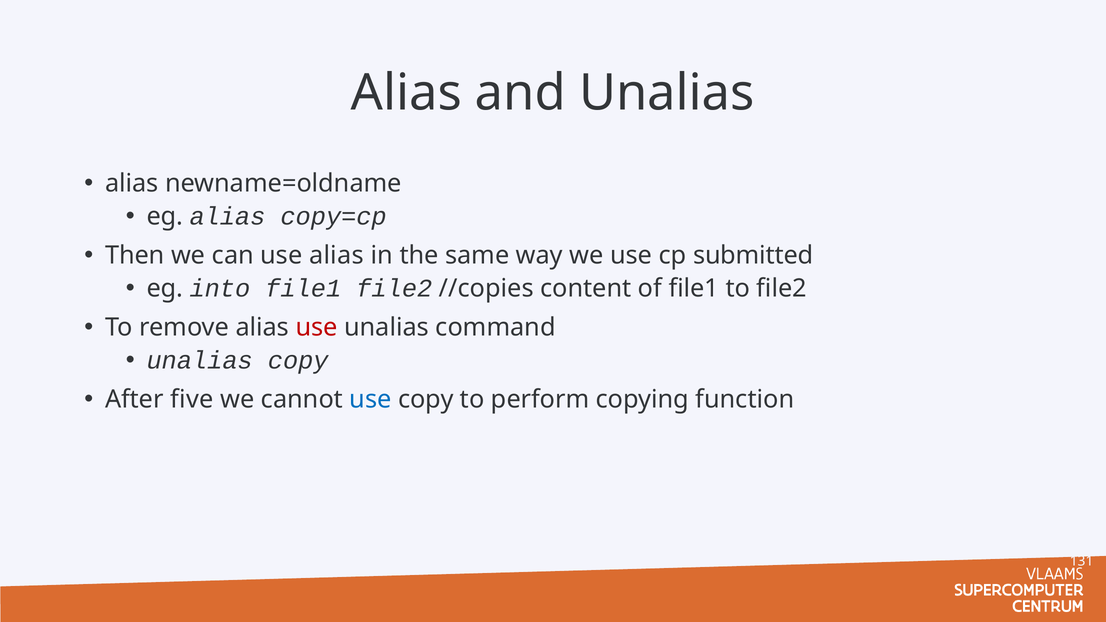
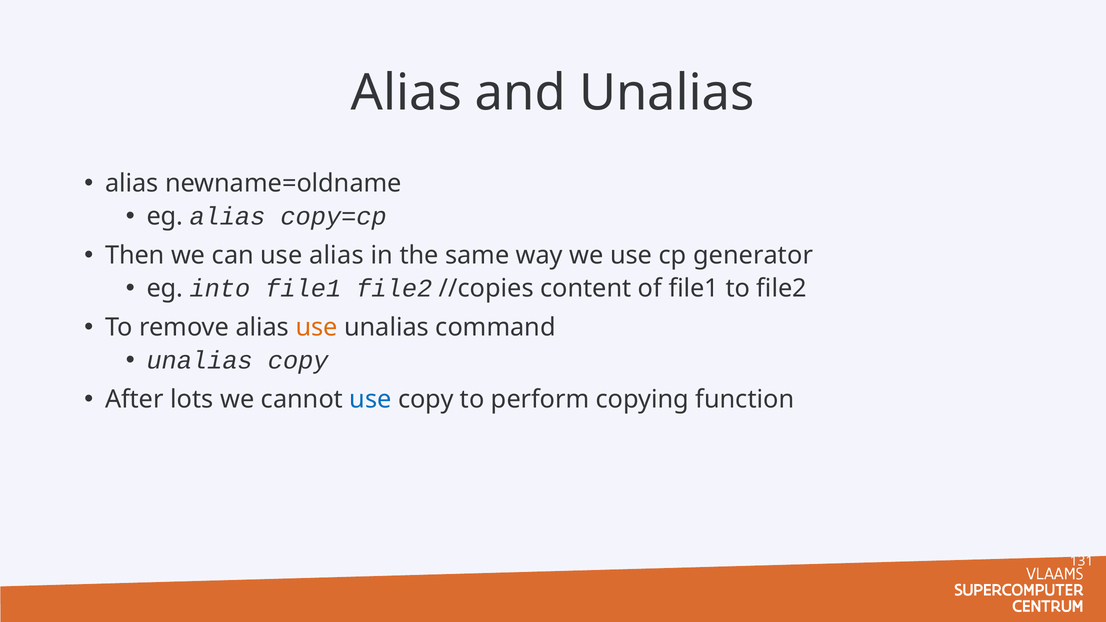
submitted: submitted -> generator (753, 255)
use colour: red -> orange (317, 327)
five: five -> lots (192, 399)
